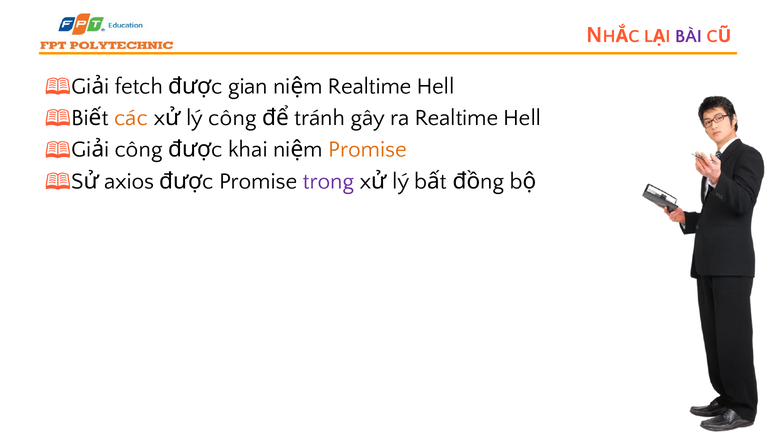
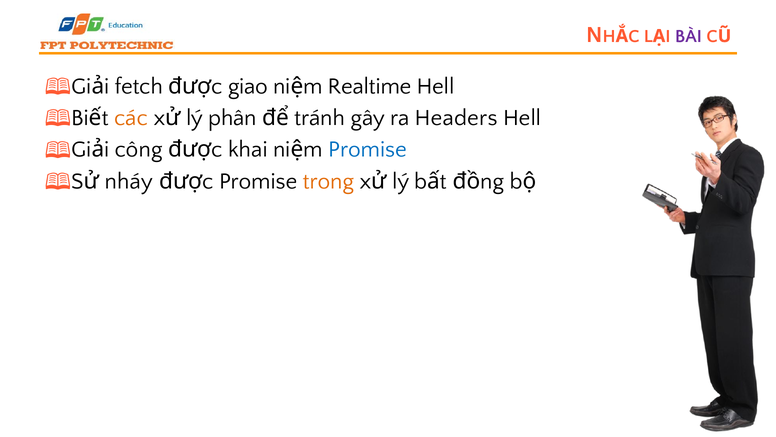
gian: gian -> giao (248, 86)
lý công: công -> phân (232, 118)
ra Realtime: Realtime -> Headers (456, 118)
Promise colour: orange -> blue (368, 149)
axios: axios -> nháy (129, 181)
trong colour: purple -> orange (329, 181)
